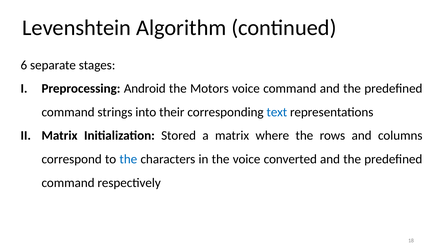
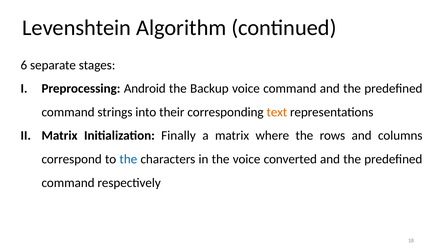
Motors: Motors -> Backup (209, 89)
text colour: blue -> orange (277, 112)
Stored: Stored -> Finally (178, 136)
